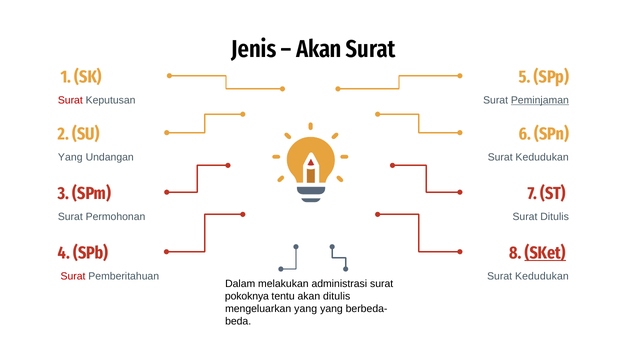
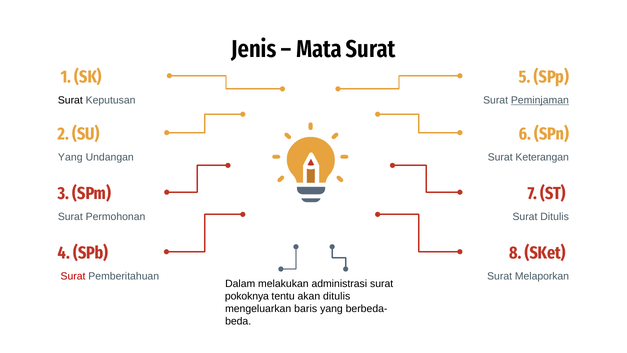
Akan: Akan -> Mata (319, 49)
Surat colour: red -> black (70, 100)
Kedudukan: Kedudukan -> Keterangan (542, 157)
SKet underline: present -> none (545, 253)
Kedudukan: Kedudukan -> Melaporkan (542, 276)
mengeluarkan yang: yang -> baris (306, 308)
